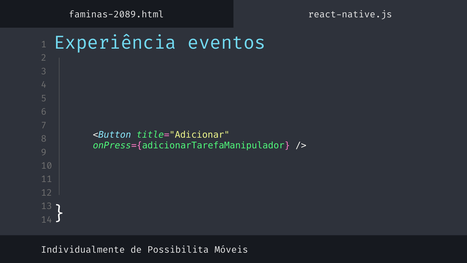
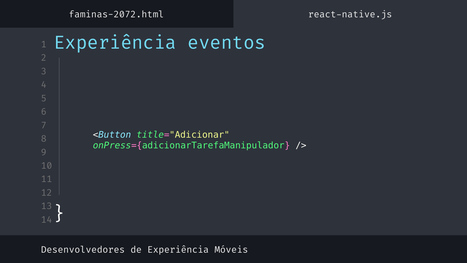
faminas-2089.html: faminas-2089.html -> faminas-2072.html (116, 14)
Individualmente: Individualmente -> Desenvolvedores (83, 250)
de Possibilita: Possibilita -> Experiência (178, 250)
